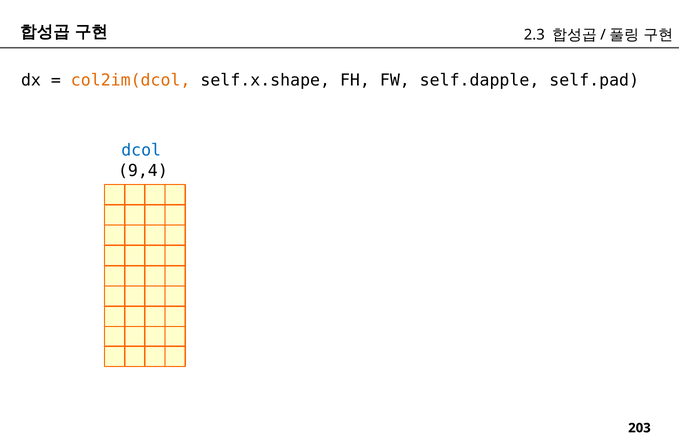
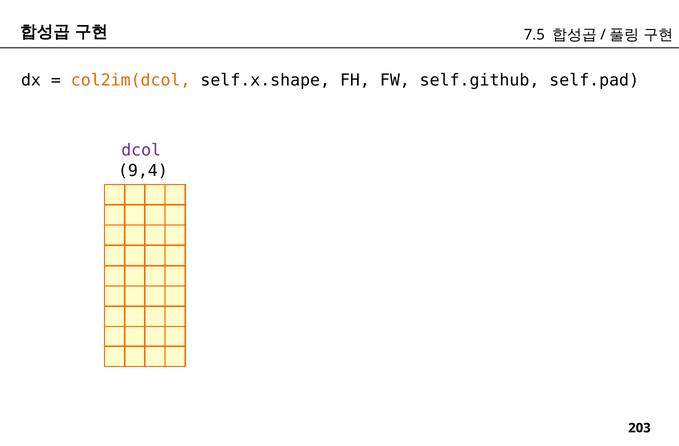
2.3: 2.3 -> 7.5 (534, 35)
self.dapple: self.dapple -> self.github (480, 80)
dcol colour: blue -> purple (141, 150)
